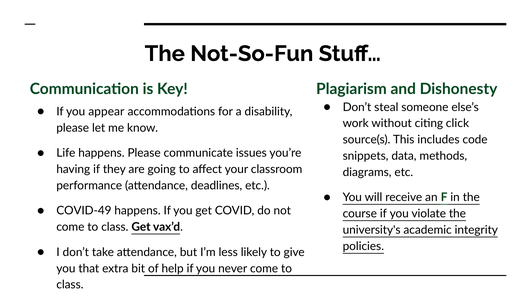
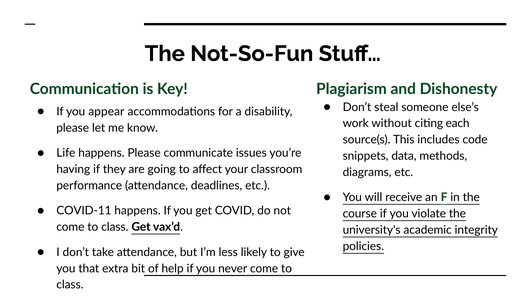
click: click -> each (458, 123)
COVID-49: COVID-49 -> COVID-11 (84, 211)
